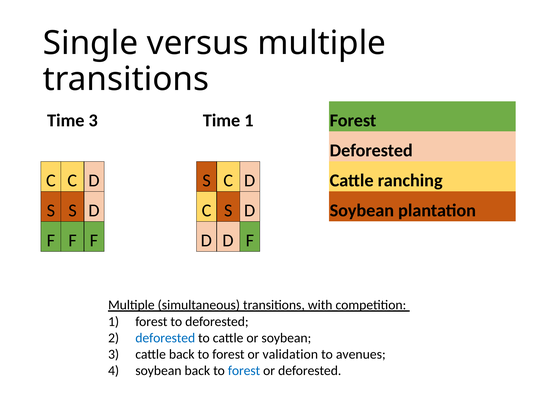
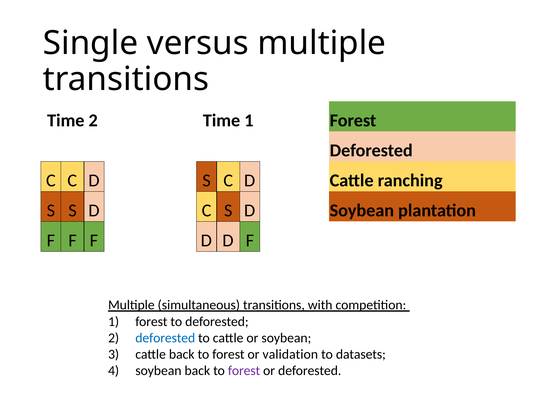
Time 3: 3 -> 2 (93, 120)
avenues: avenues -> datasets (361, 354)
forest colour: blue -> purple (244, 370)
